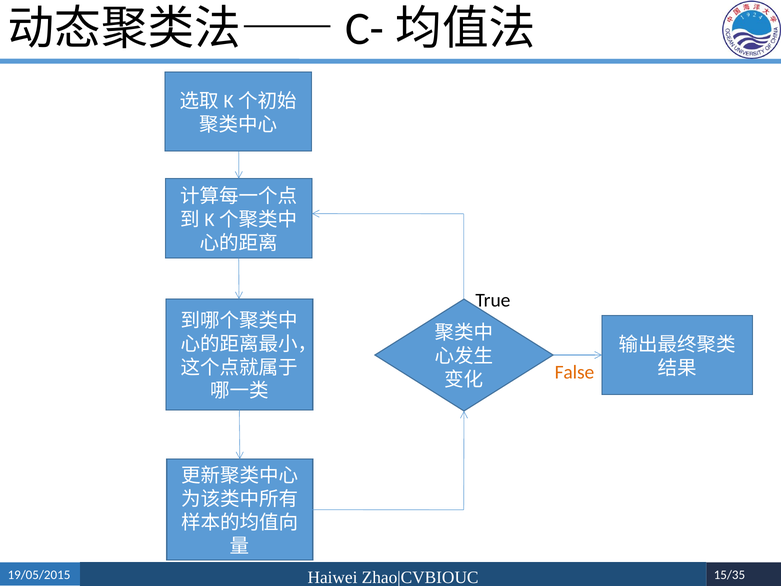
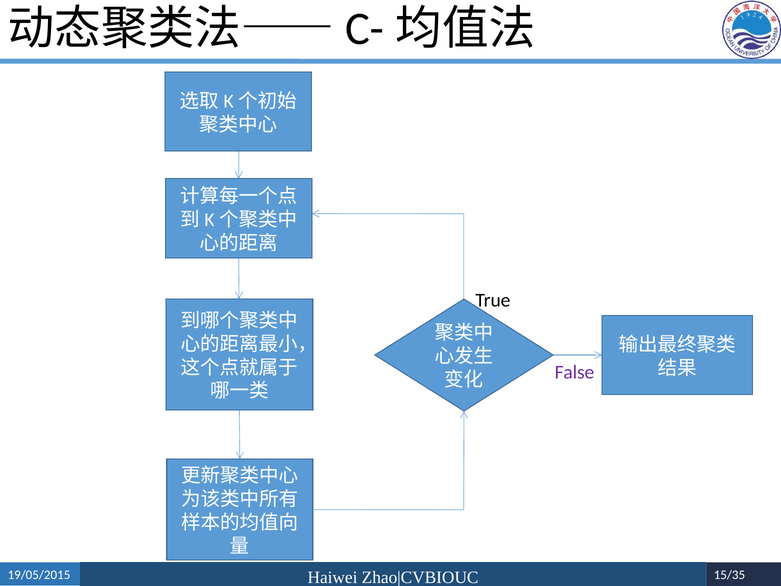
False colour: orange -> purple (574, 372)
